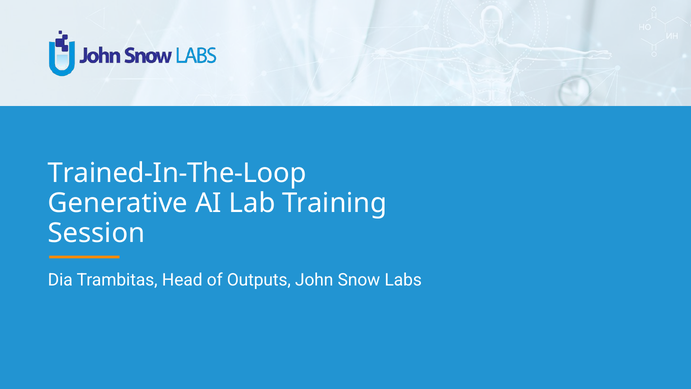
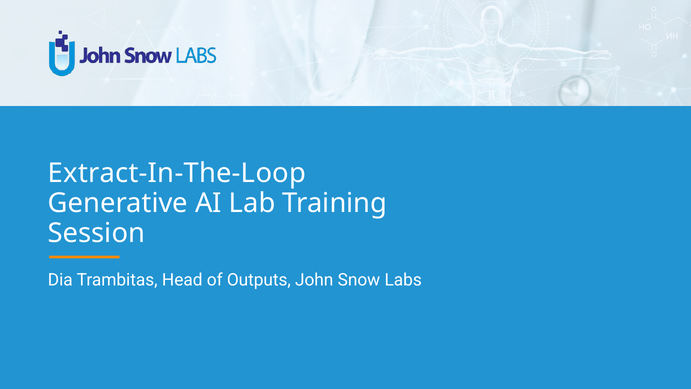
Trained-In-The-Loop: Trained-In-The-Loop -> Extract-In-The-Loop (177, 173)
